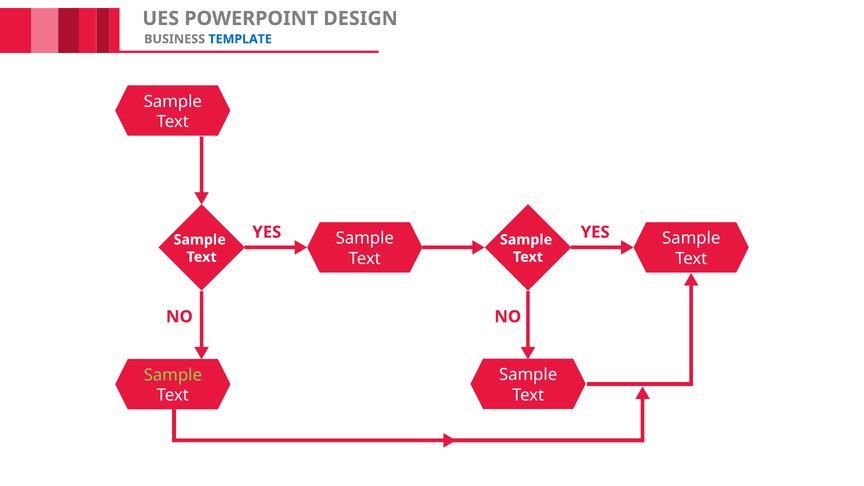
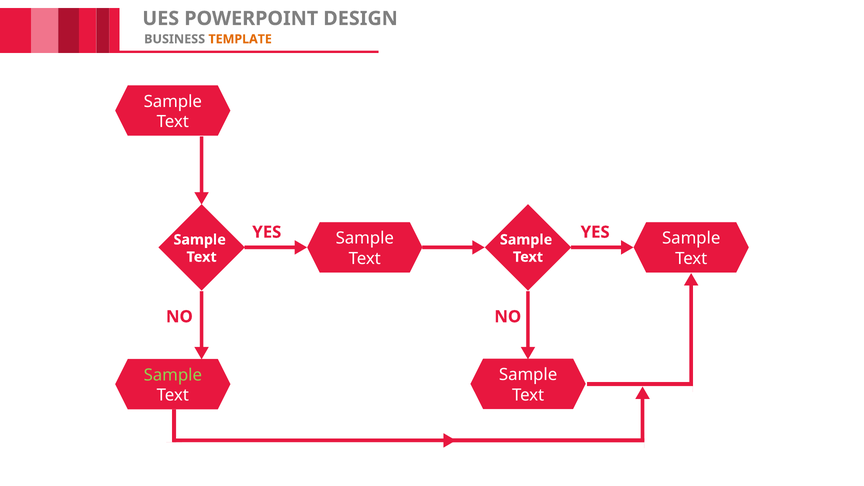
TEMPLATE colour: blue -> orange (240, 39)
